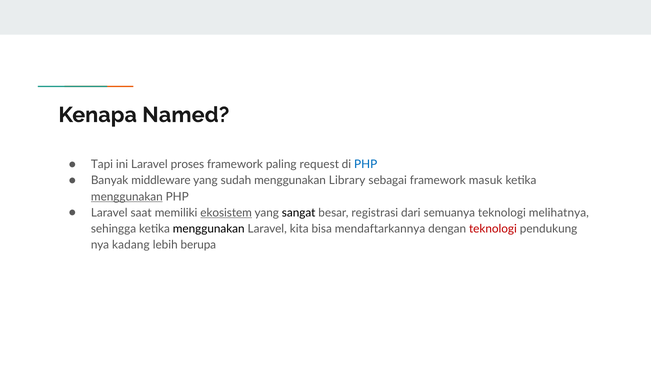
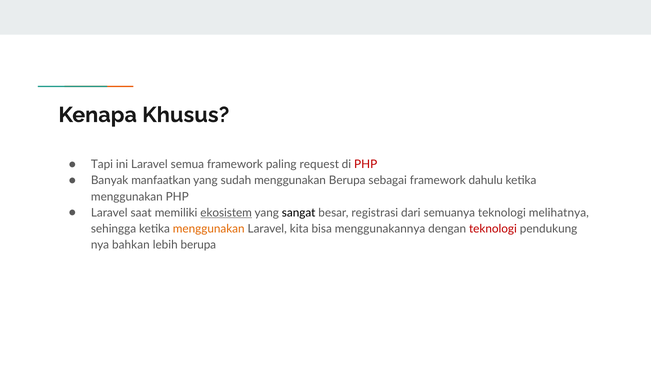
Named: Named -> Khusus (186, 115)
proses: proses -> semua (187, 164)
PHP colour: blue -> red (366, 164)
middleware: middleware -> manfaatkan (161, 181)
menggunakan Library: Library -> Berupa (347, 181)
masuk: masuk -> dahulu (486, 181)
menggunakan underline: present -> none (127, 197)
menggunakan colour: black -> orange (209, 229)
mendaftarkannya: mendaftarkannya -> menggunakannya (380, 229)
kadang: kadang -> bahkan (131, 245)
